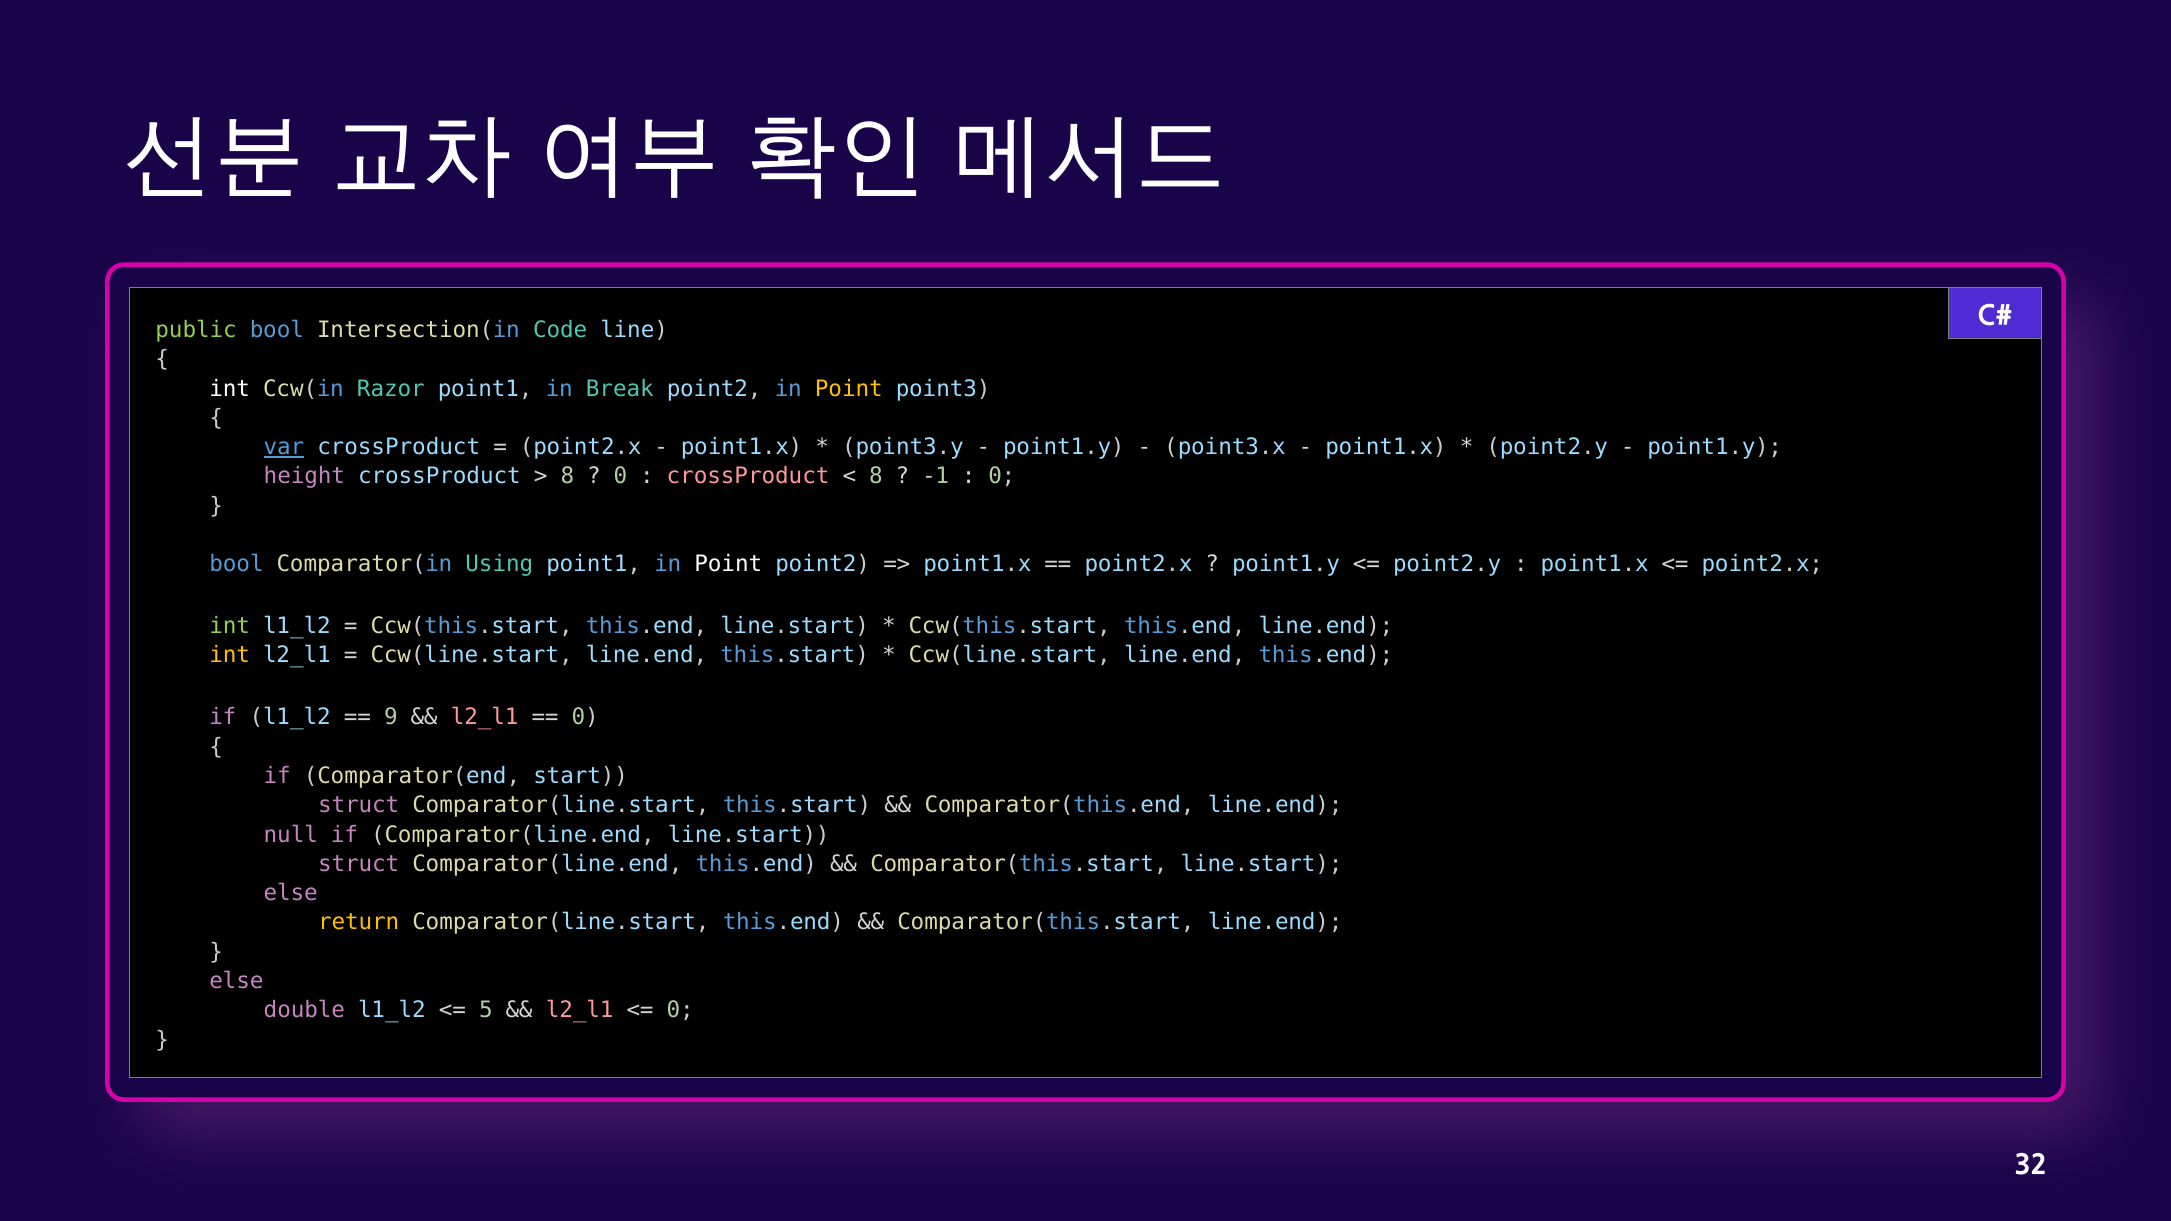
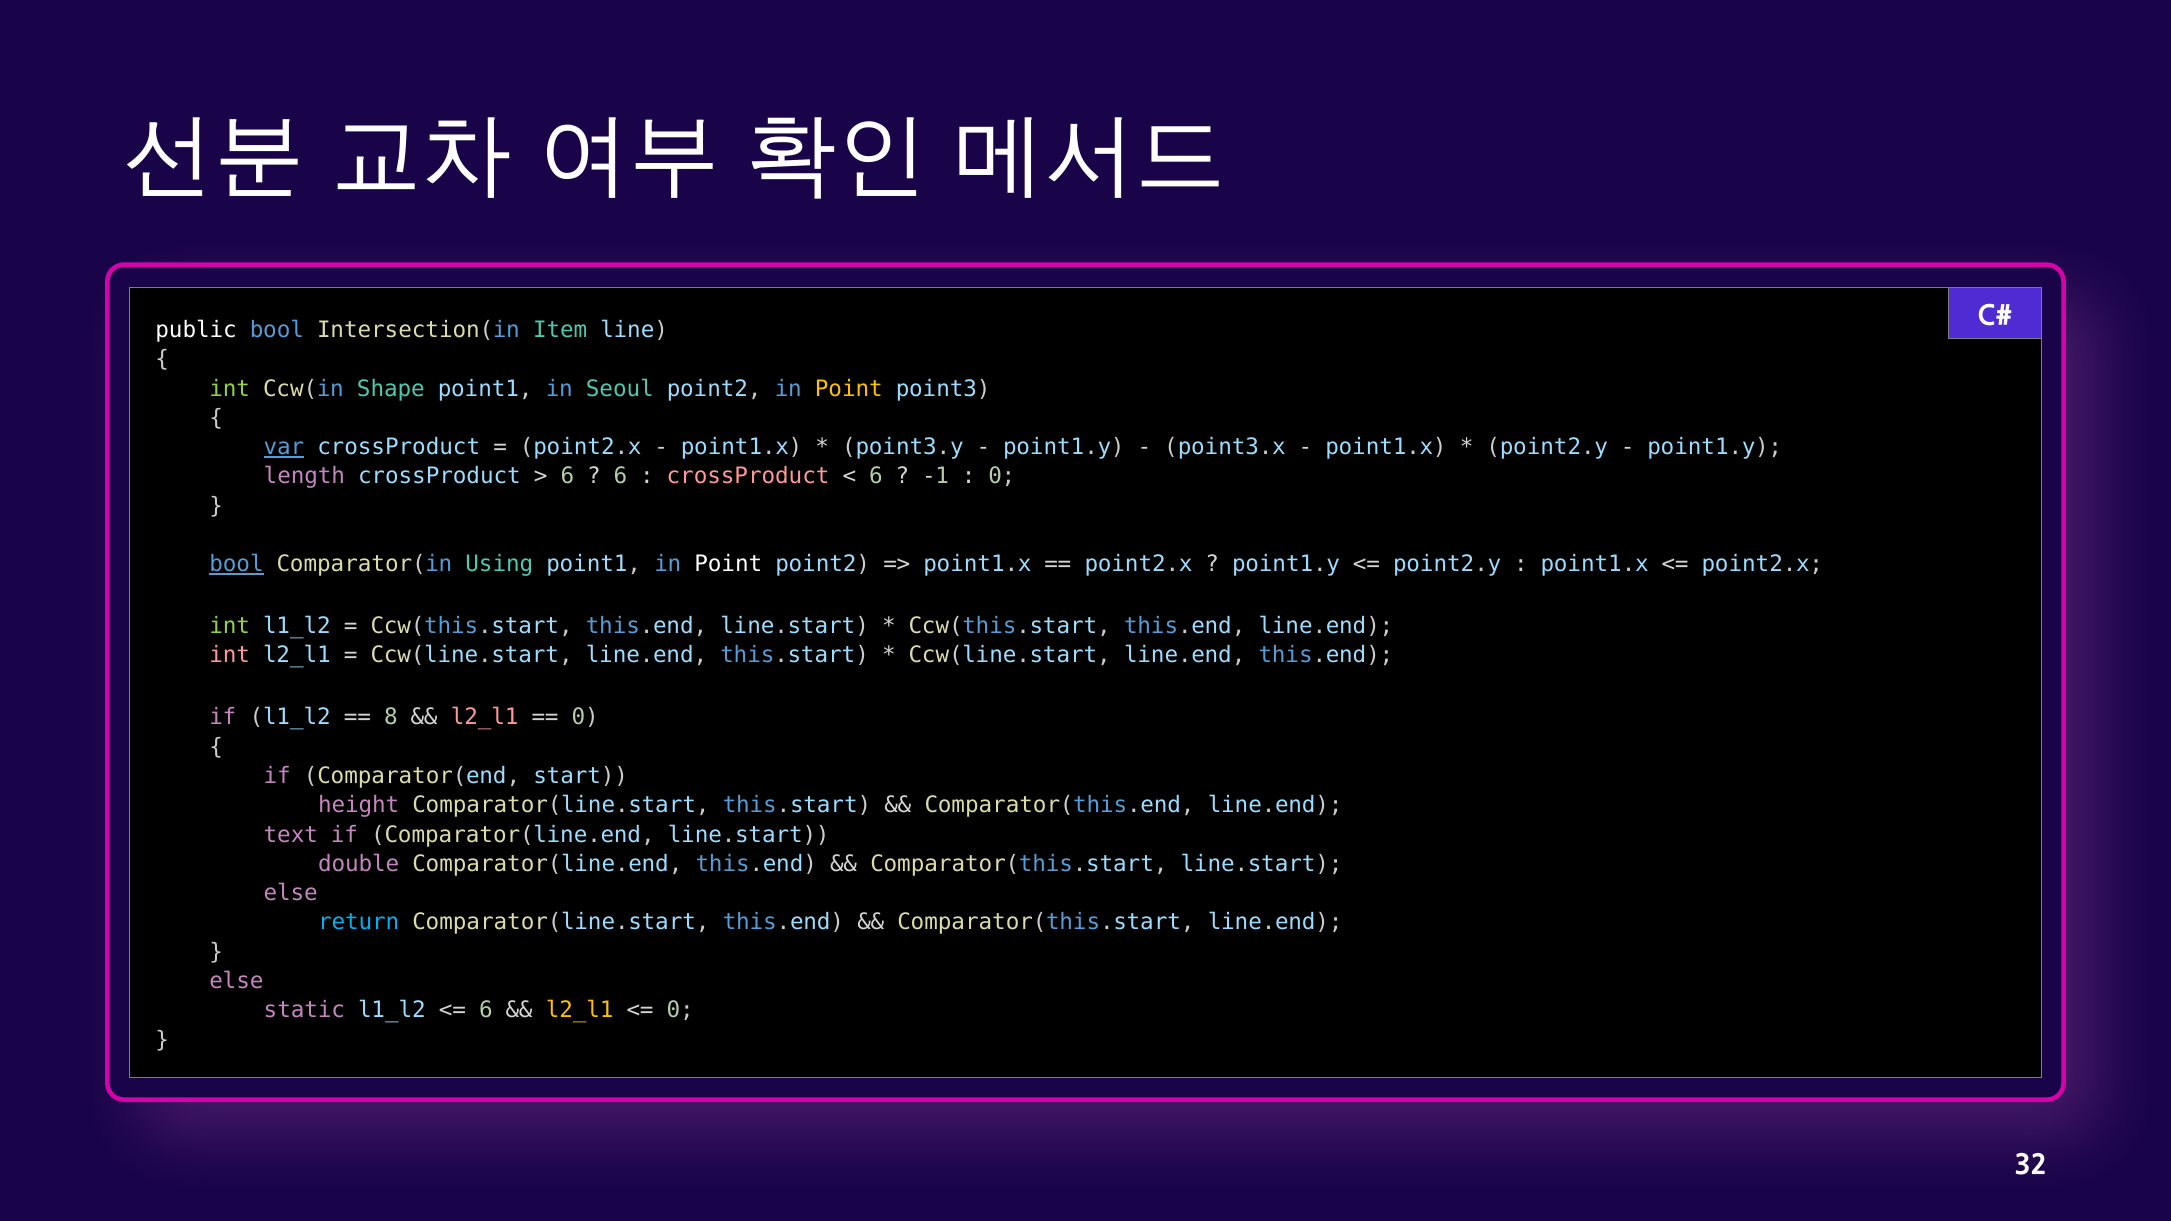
public colour: light green -> white (196, 330)
Code: Code -> Item (560, 330)
int colour: white -> light green (230, 389)
Razor: Razor -> Shape (391, 389)
Break: Break -> Seoul (620, 389)
height: height -> length (304, 477)
8: 8 -> 6 (567, 477)
0: 0 -> 6 (620, 477)
8: 8 -> 6 (876, 477)
bool underline: none -> present (237, 564)
int colour: yellow -> pink (230, 656)
9: 9 -> 8 (391, 717)
struct: struct -> height (359, 805)
null: null -> text (291, 835)
struct: struct -> double (359, 864)
return colour: yellow -> light blue (359, 923)
double: double -> static (304, 1010)
5: 5 -> 6 (486, 1010)
l2_l1 colour: pink -> yellow (580, 1010)
